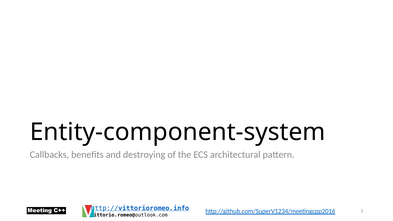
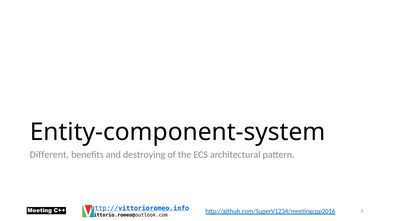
Callbacks: Callbacks -> Different (49, 155)
